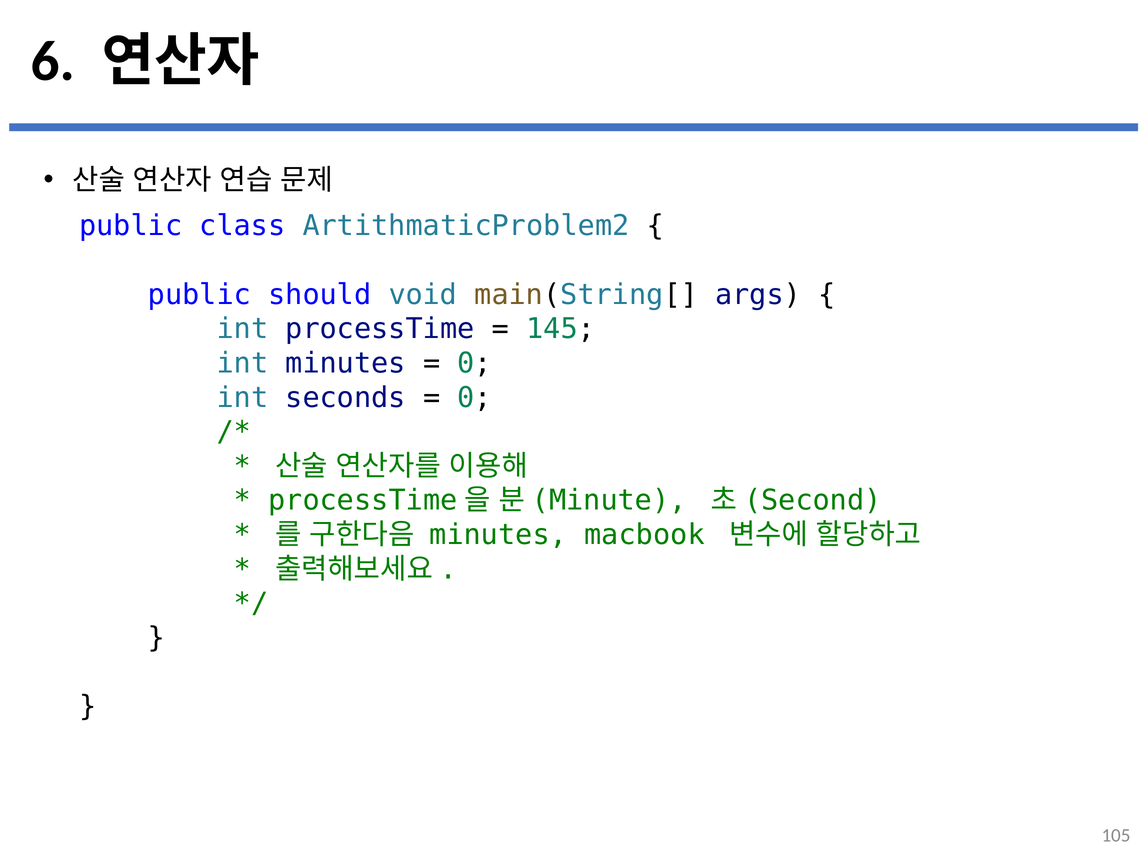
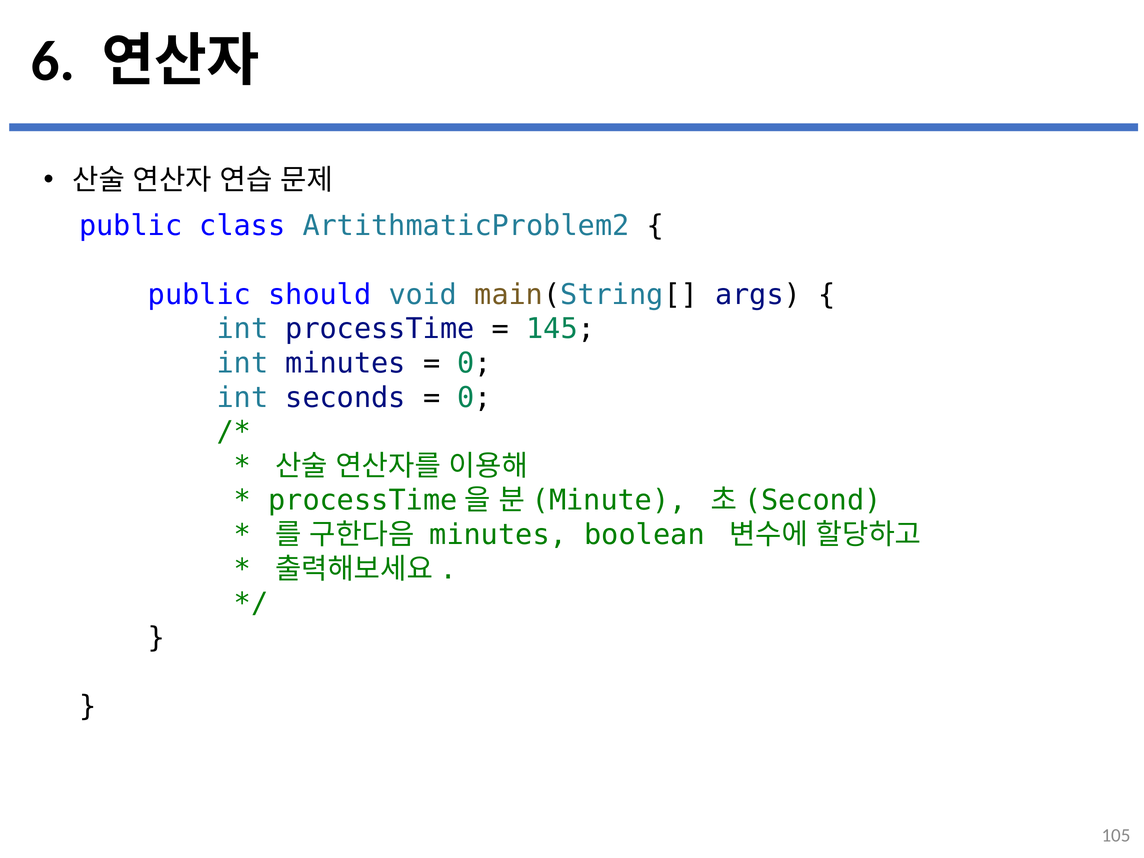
macbook: macbook -> boolean (644, 535)
